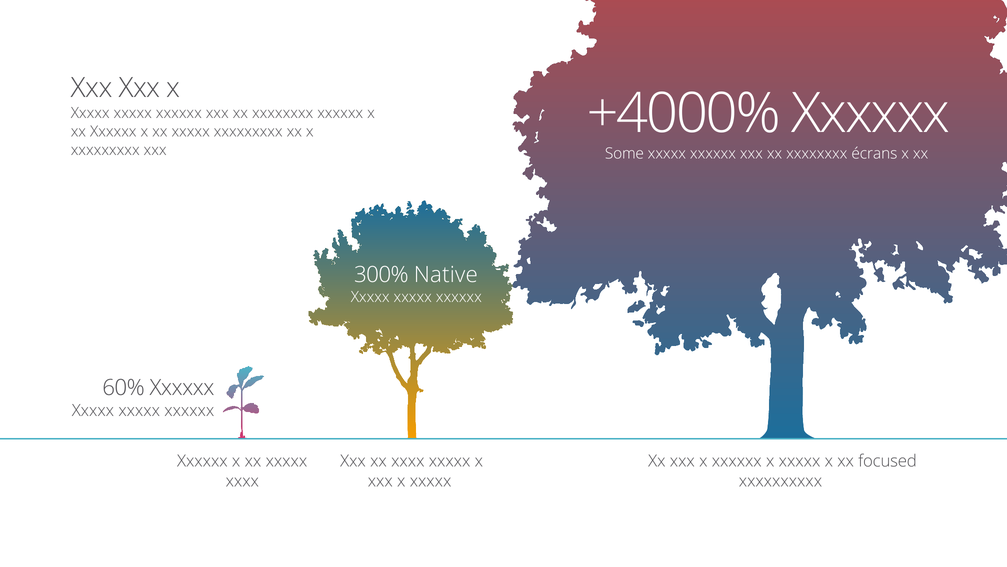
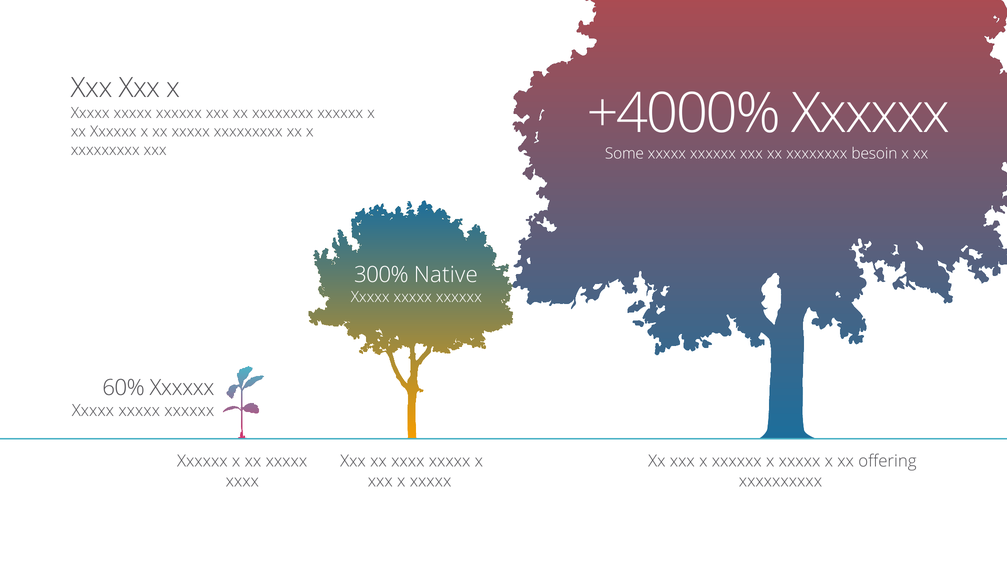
écrans: écrans -> besoin (874, 153)
focused: focused -> offering (887, 461)
